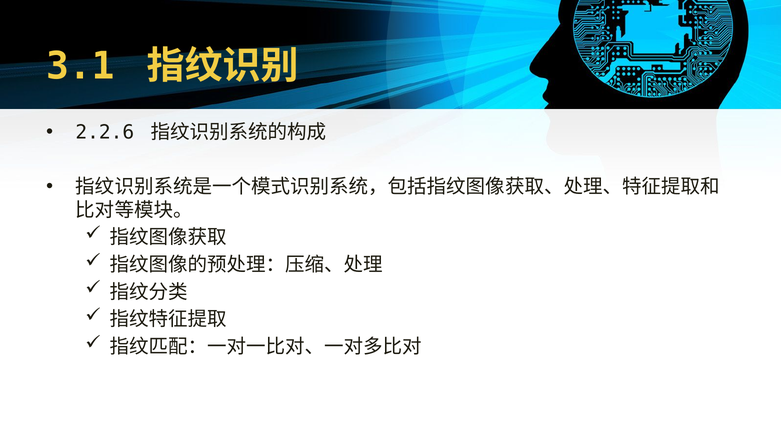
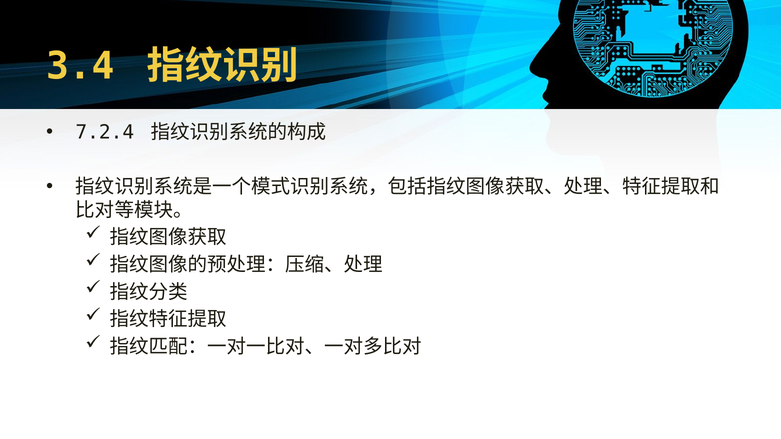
3.1: 3.1 -> 3.4 (80, 66)
2.2.6: 2.2.6 -> 7.2.4 (105, 132)
